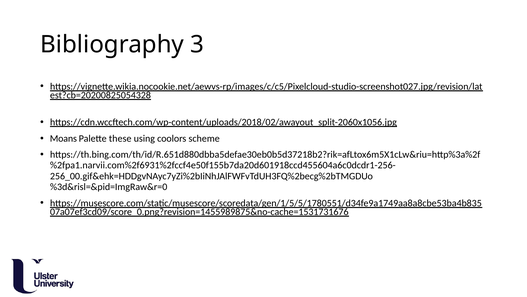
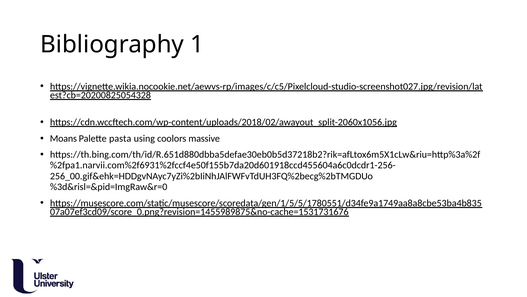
3: 3 -> 1 (197, 44)
these: these -> pasta (120, 138)
scheme: scheme -> massive (204, 138)
